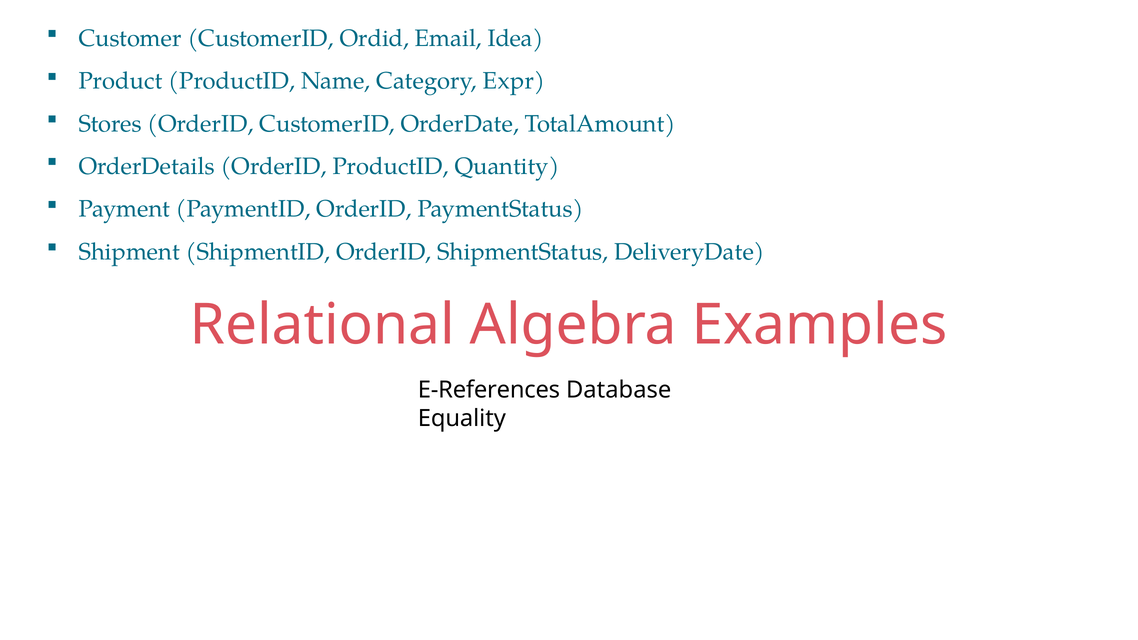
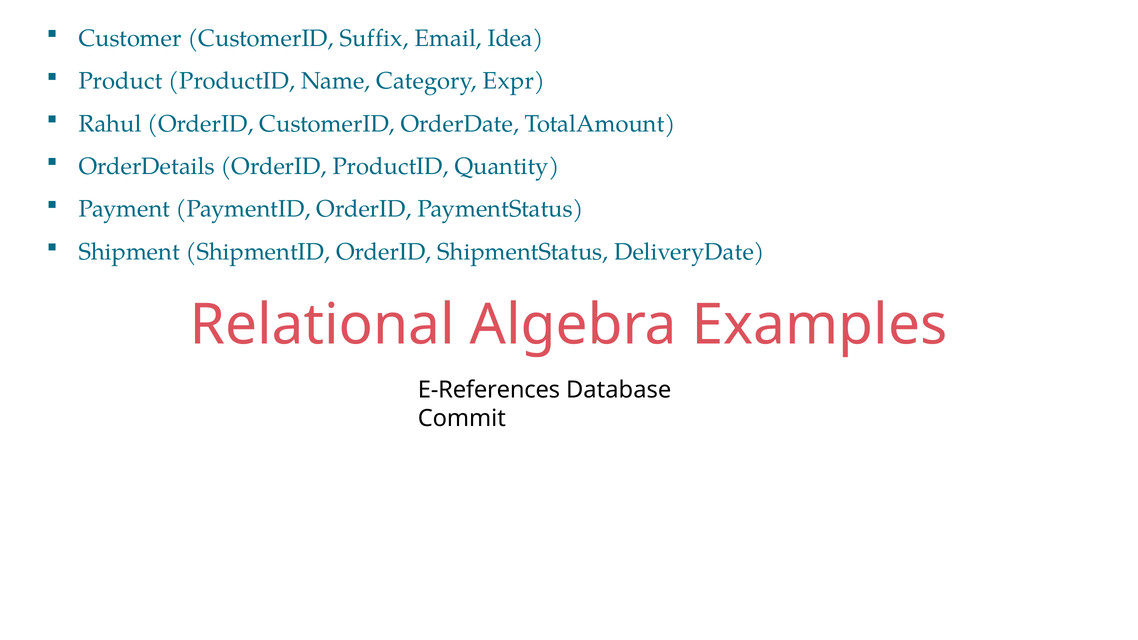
Ordid: Ordid -> Suffix (374, 38)
Stores: Stores -> Rahul (110, 124)
Equality: Equality -> Commit (462, 419)
